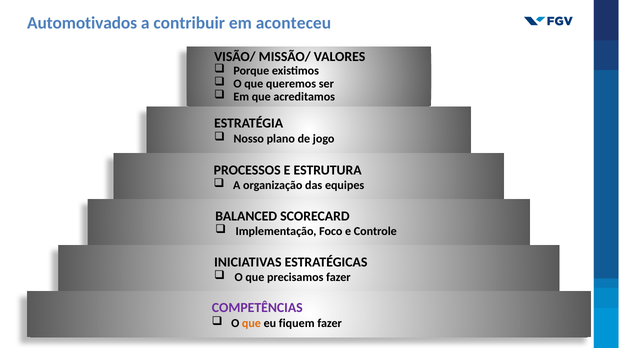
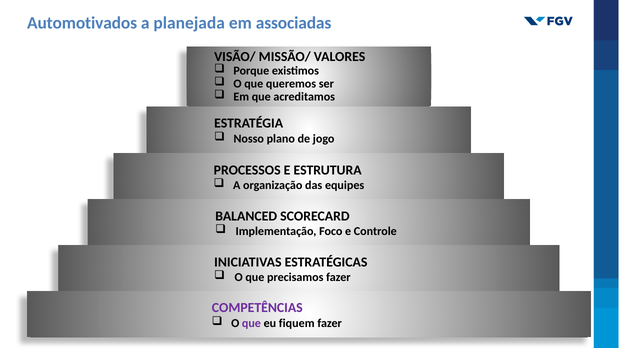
contribuir: contribuir -> planejada (189, 23)
aconteceu: aconteceu -> associadas (294, 23)
que colour: orange -> purple (251, 323)
